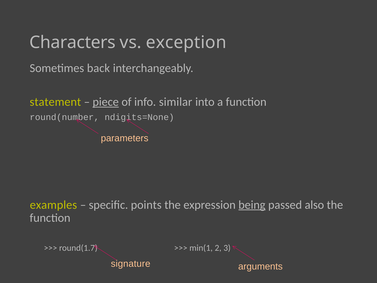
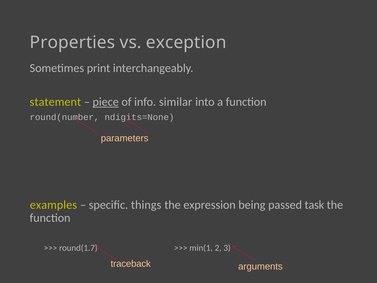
Characters: Characters -> Properties (72, 42)
back: back -> print (99, 68)
points: points -> things (146, 205)
being underline: present -> none (252, 205)
also: also -> task (314, 205)
signature: signature -> traceback (131, 264)
